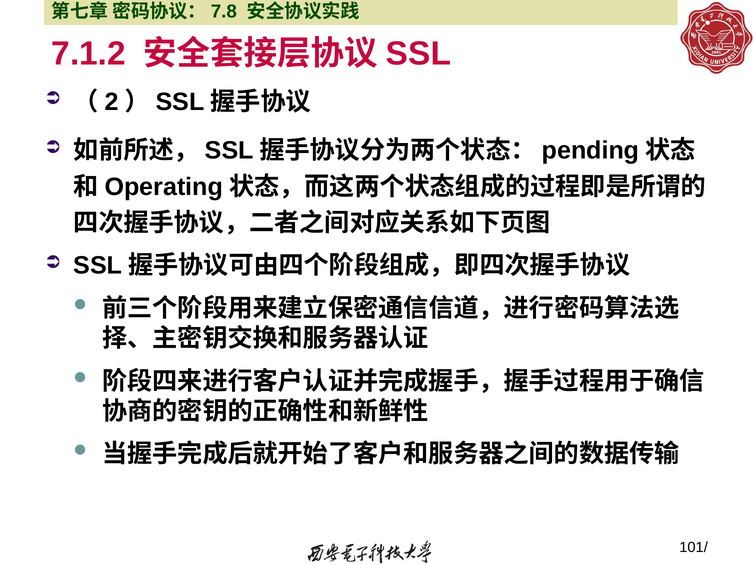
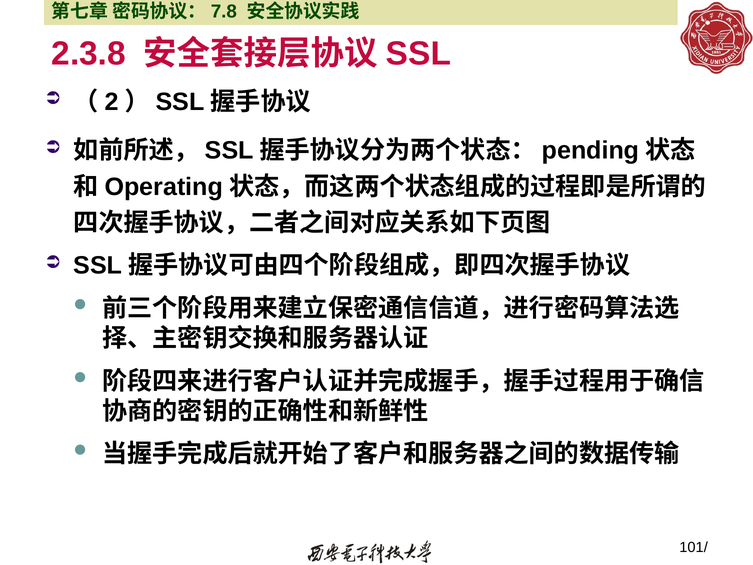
7.1.2: 7.1.2 -> 2.3.8 (89, 54)
